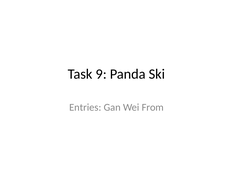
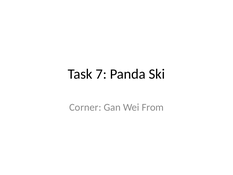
9: 9 -> 7 (101, 74)
Entries: Entries -> Corner (85, 107)
